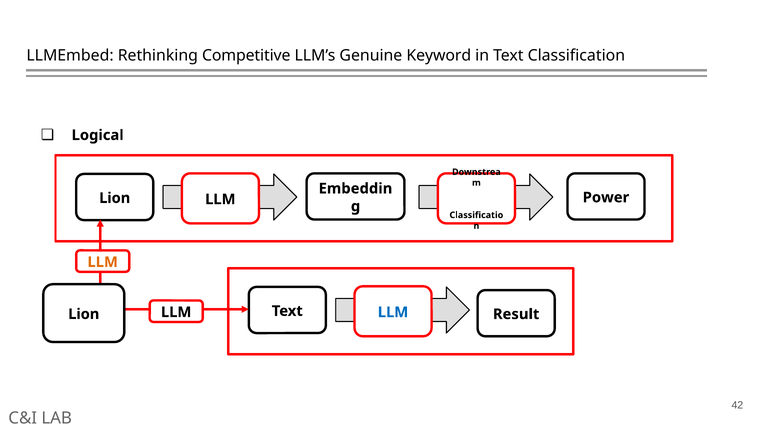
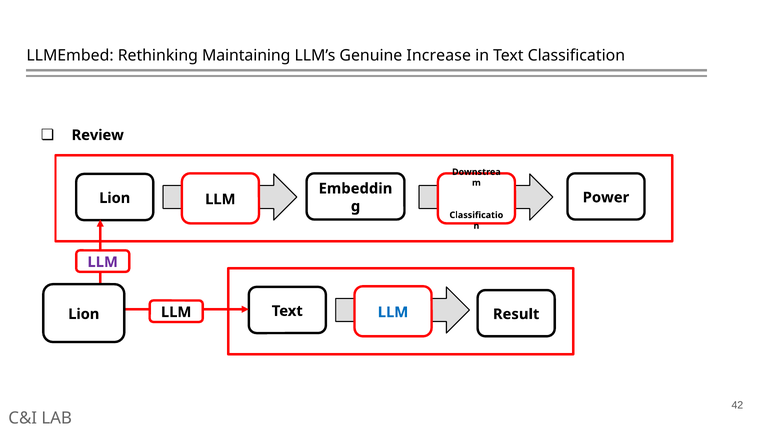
Competitive: Competitive -> Maintaining (246, 55)
Keyword: Keyword -> Increase (439, 55)
Logical: Logical -> Review (98, 135)
LLM colour: orange -> purple (103, 262)
